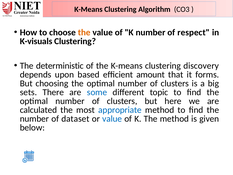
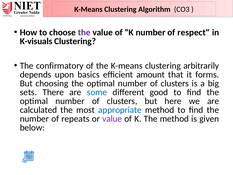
the colour: orange -> purple (84, 32)
deterministic: deterministic -> confirmatory (60, 66)
discovery: discovery -> arbitrarily (201, 66)
based: based -> basics (89, 74)
topic: topic -> good (159, 92)
dataset: dataset -> repeats (75, 119)
value colour: blue -> purple (112, 119)
